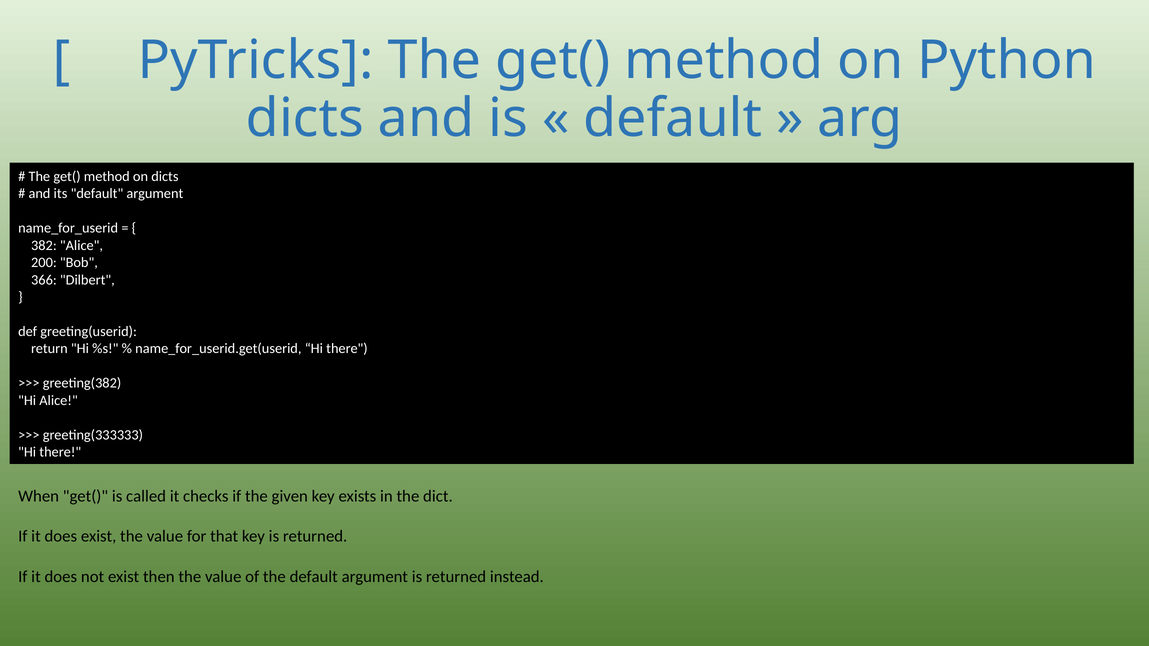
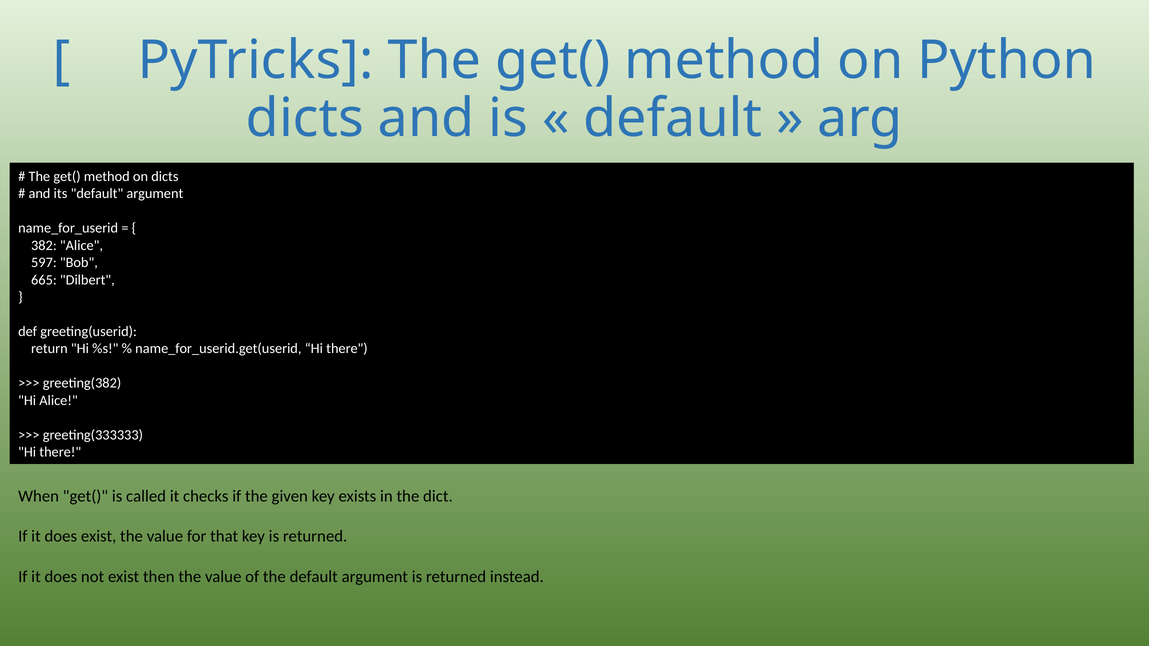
200: 200 -> 597 (44, 263)
366: 366 -> 665 (44, 280)
